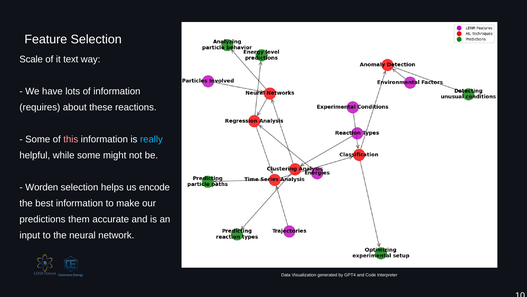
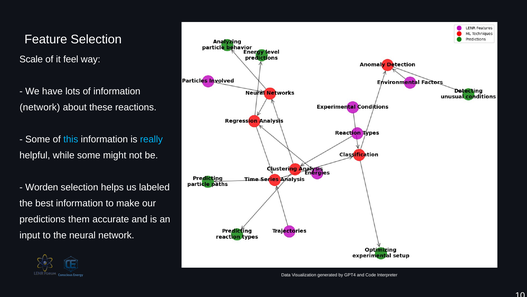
text: text -> feel (71, 59)
requires: requires -> network (40, 107)
this colour: pink -> light blue (71, 139)
encode: encode -> labeled (154, 187)
